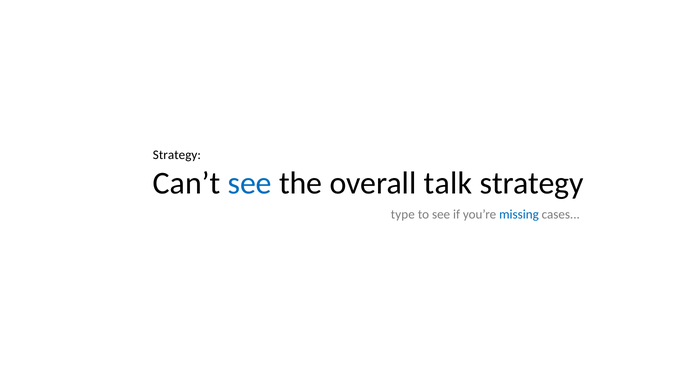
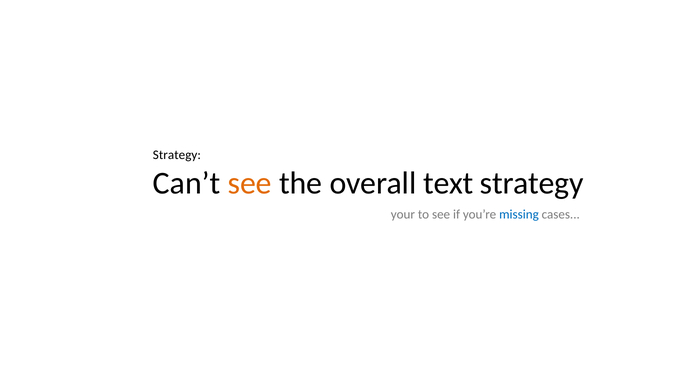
see colour: blue -> orange (250, 183)
talk: talk -> text (448, 183)
type: type -> your (403, 215)
